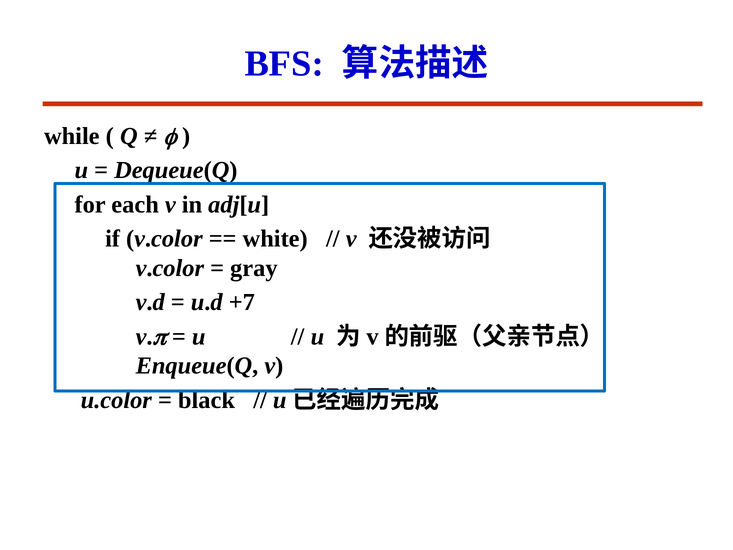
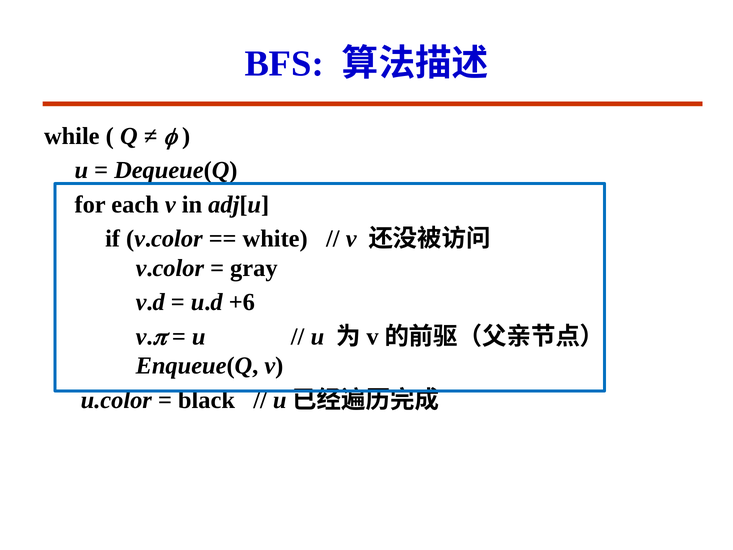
+7: +7 -> +6 (242, 302)
